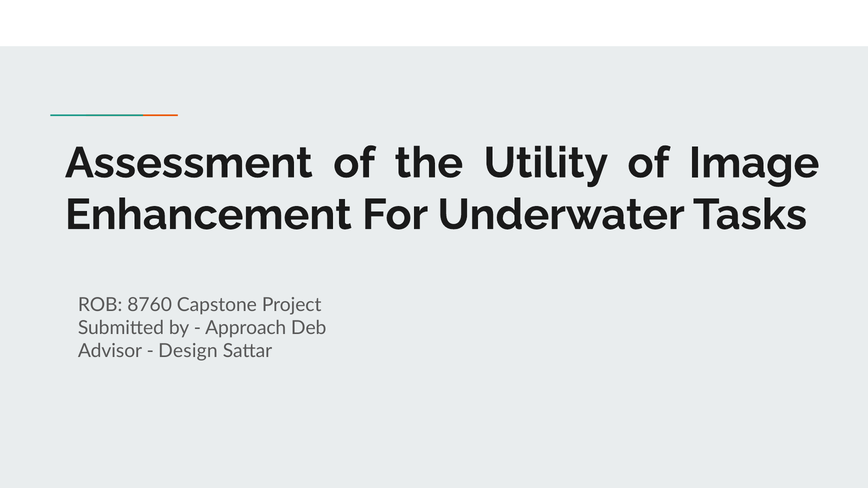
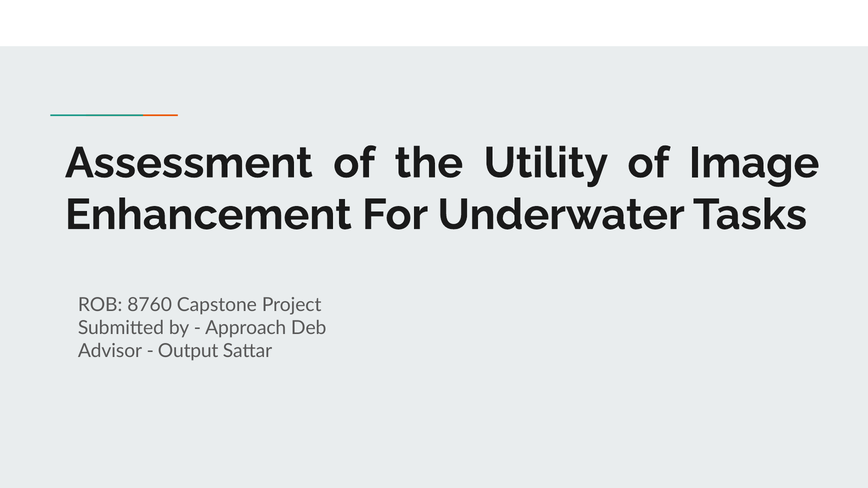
Design: Design -> Output (188, 351)
